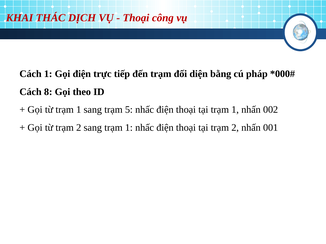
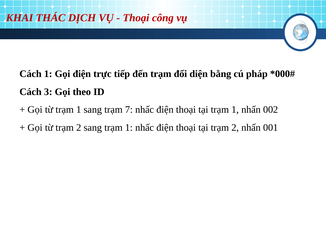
8: 8 -> 3 (48, 92)
5: 5 -> 7 (129, 110)
